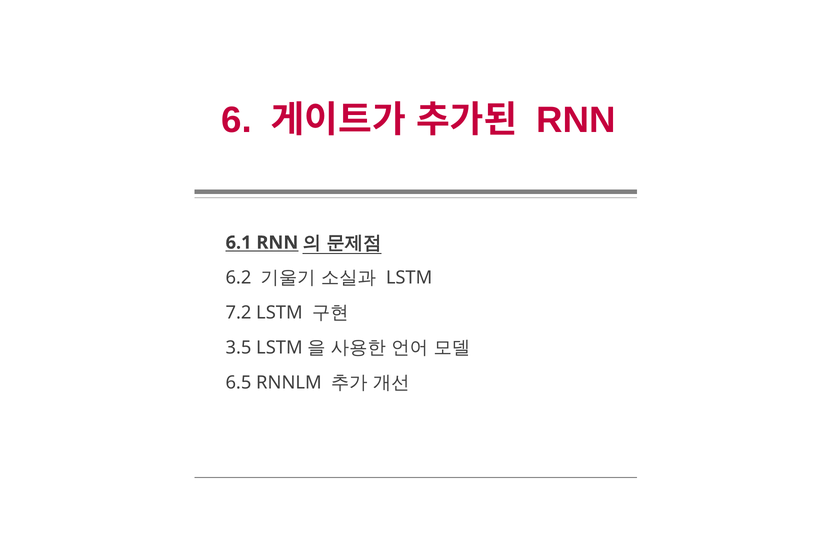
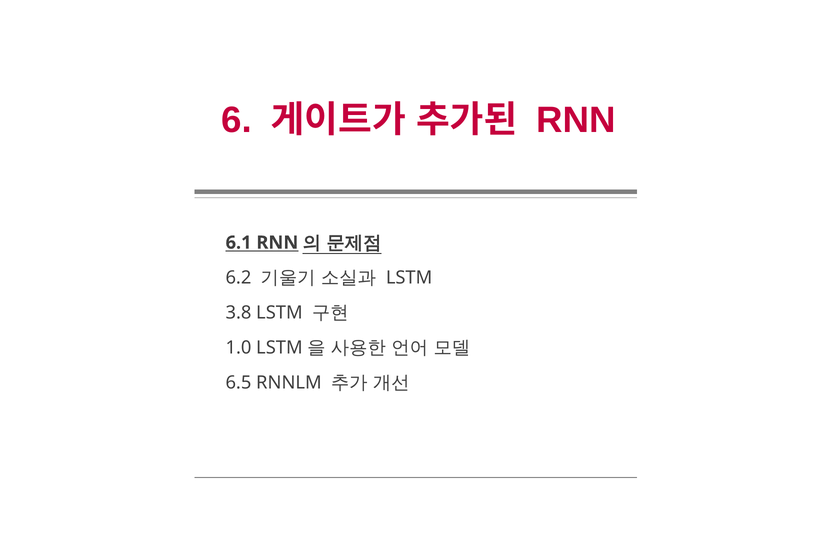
7.2: 7.2 -> 3.8 (239, 313)
3.5: 3.5 -> 1.0 (239, 348)
